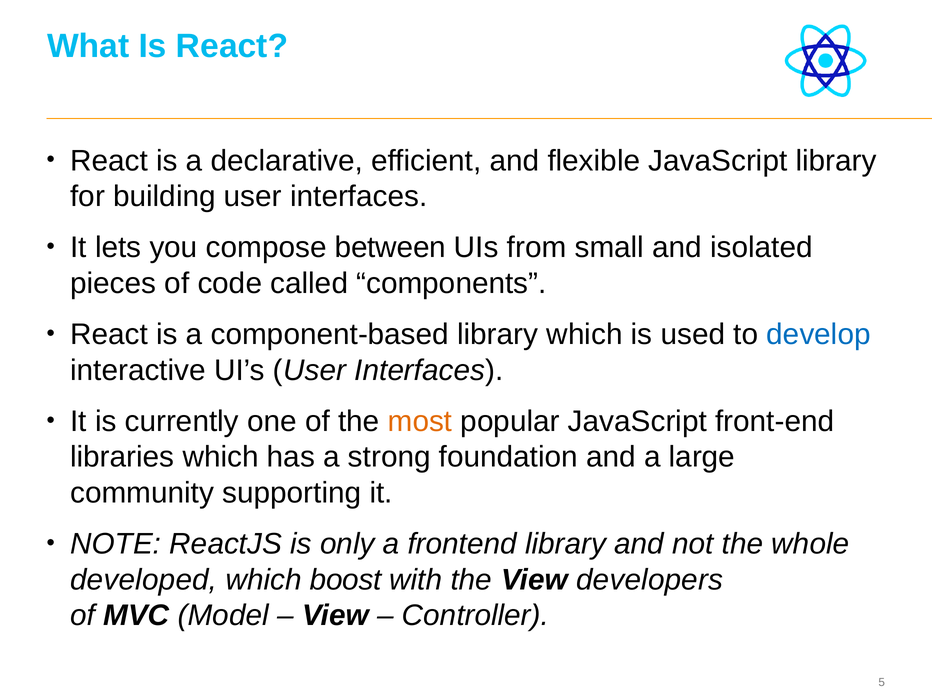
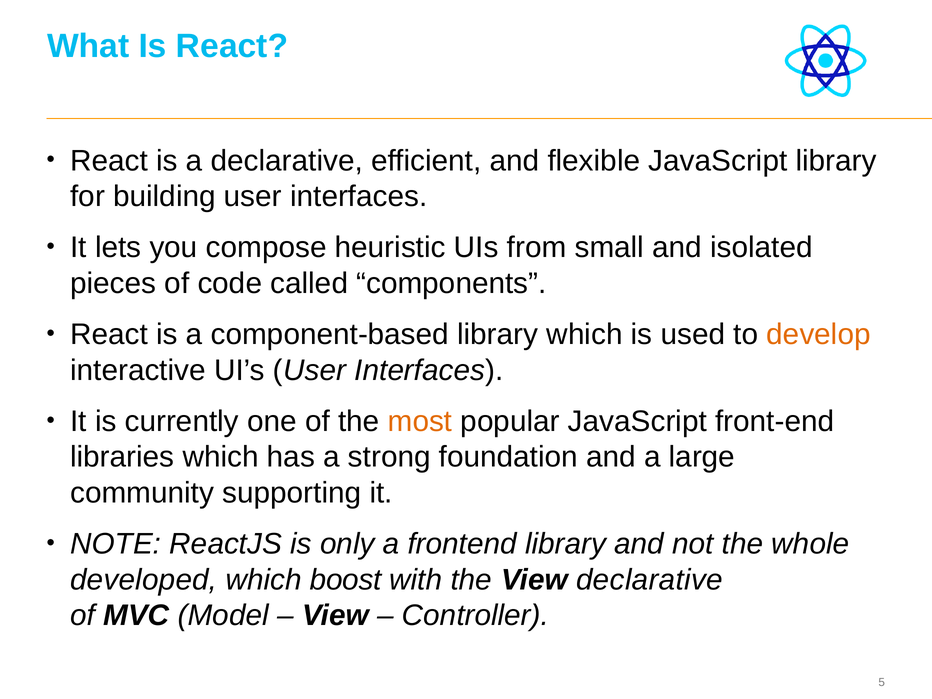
between: between -> heuristic (390, 248)
develop colour: blue -> orange (819, 335)
View developers: developers -> declarative (650, 580)
